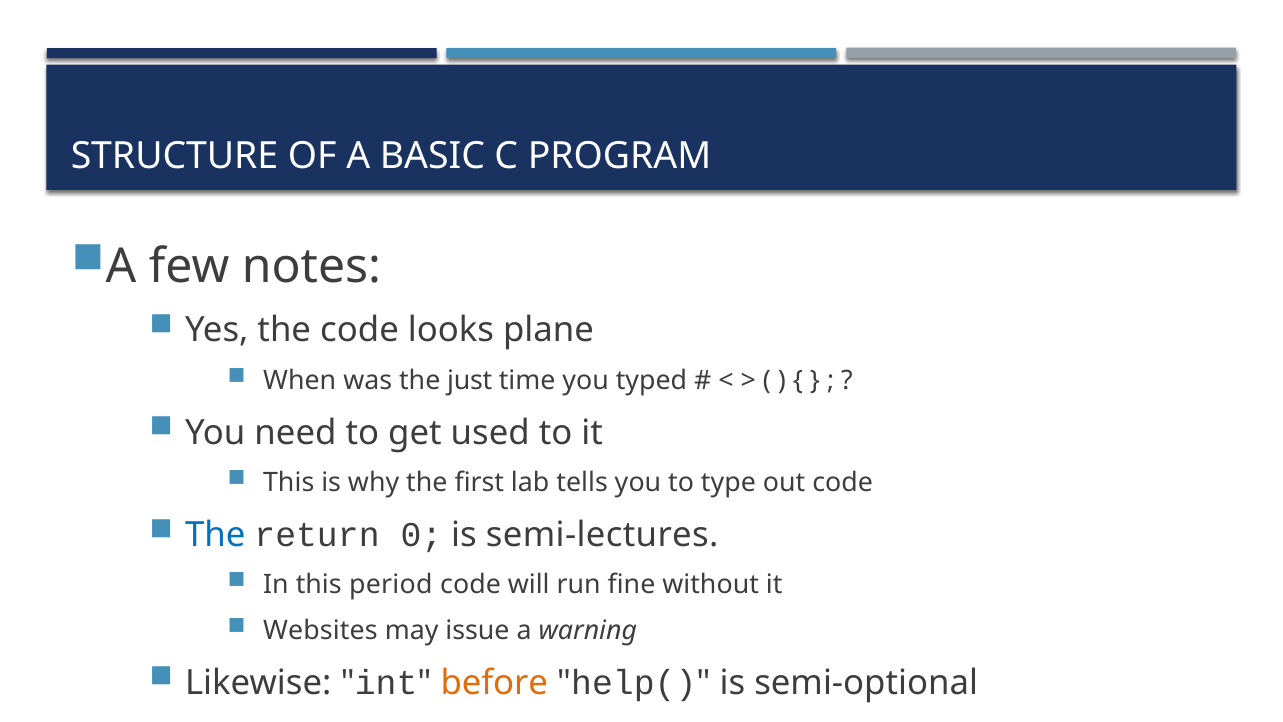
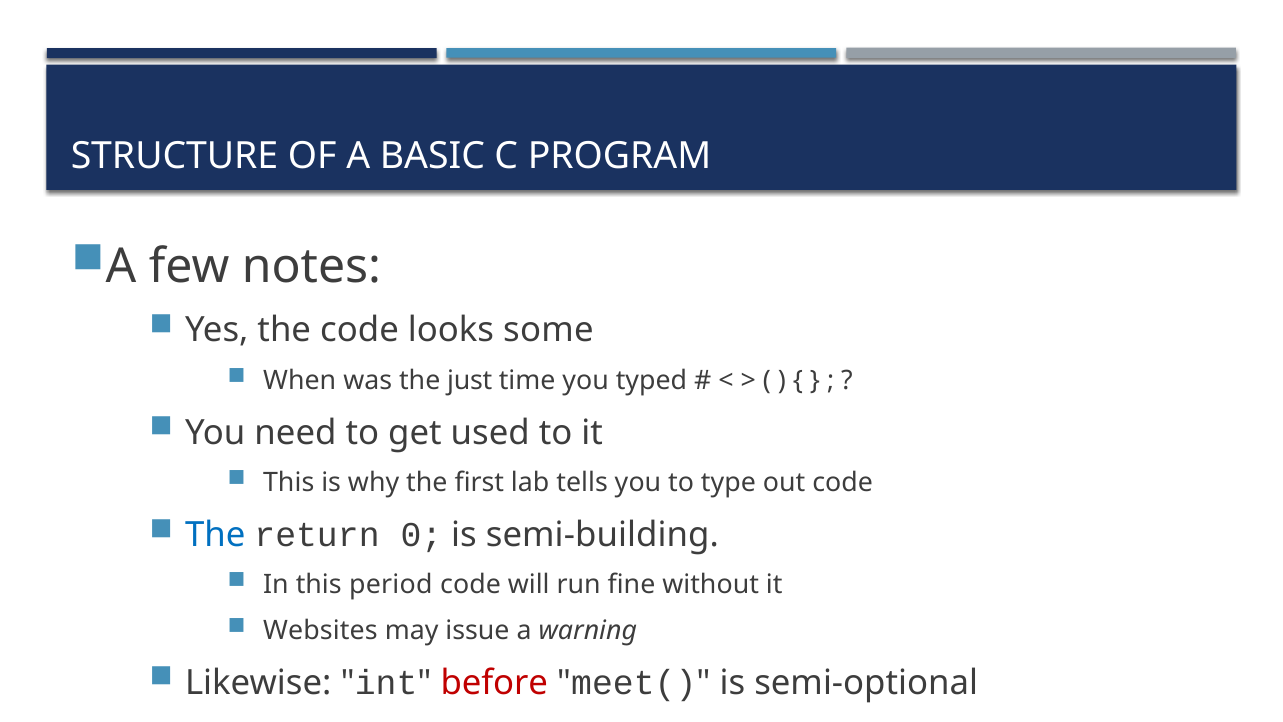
plane: plane -> some (548, 330)
semi-lectures: semi-lectures -> semi-building (602, 535)
before colour: orange -> red (494, 683)
help(: help( -> meet( (634, 683)
